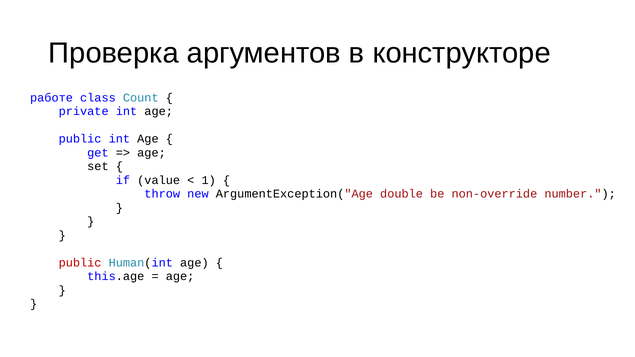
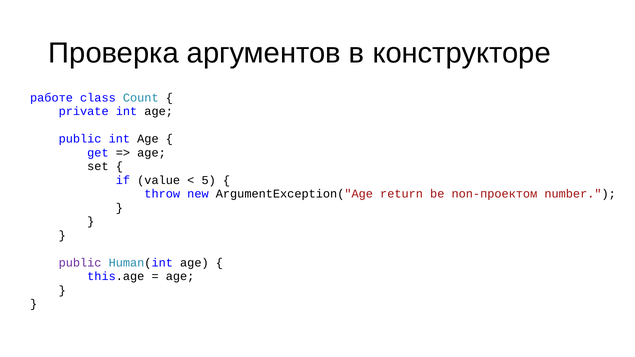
1: 1 -> 5 (209, 180)
double: double -> return (402, 194)
non-override: non-override -> non-проектом (494, 194)
public colour: red -> purple (80, 263)
